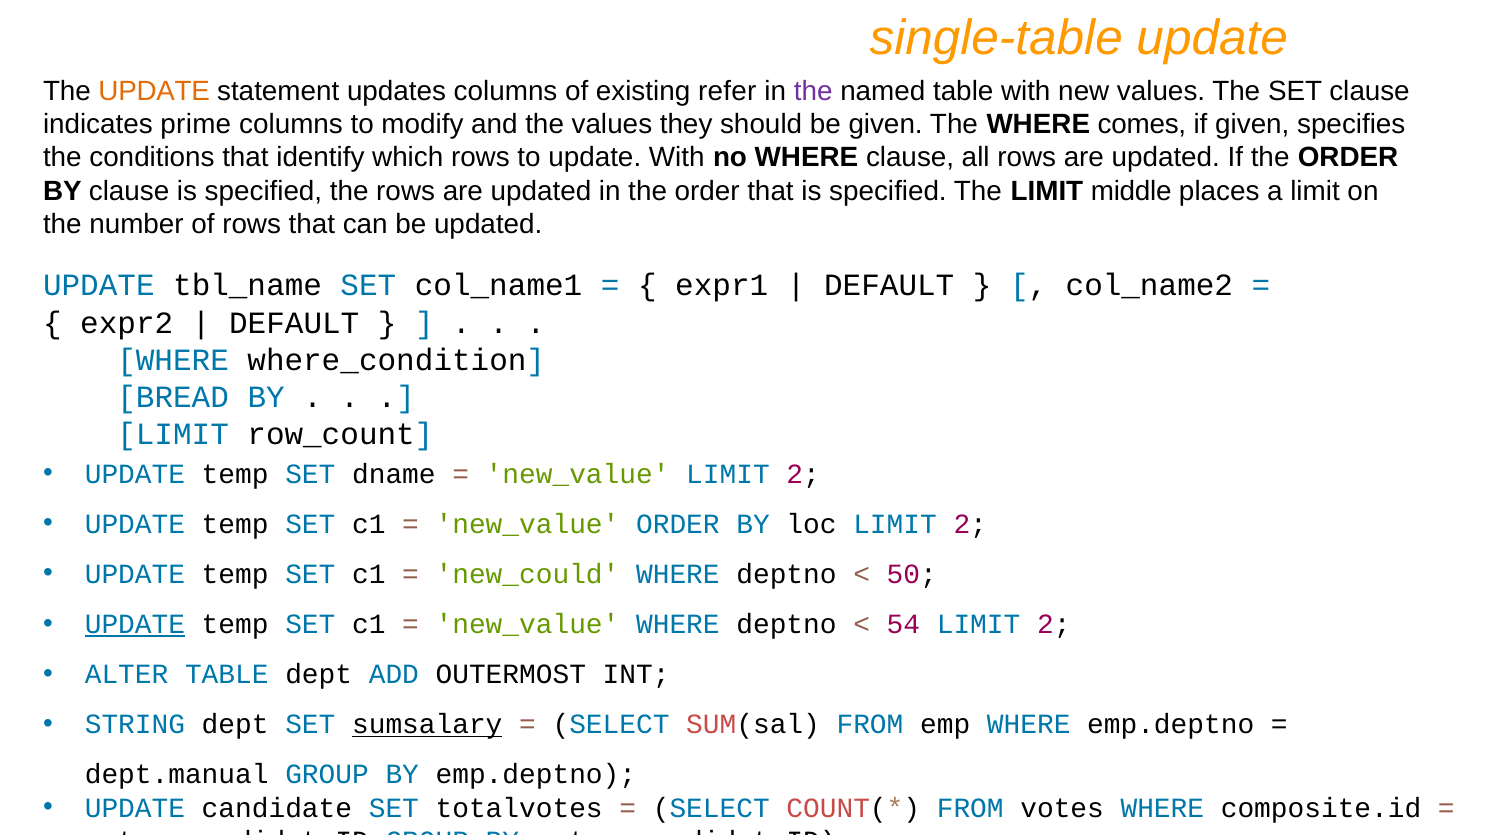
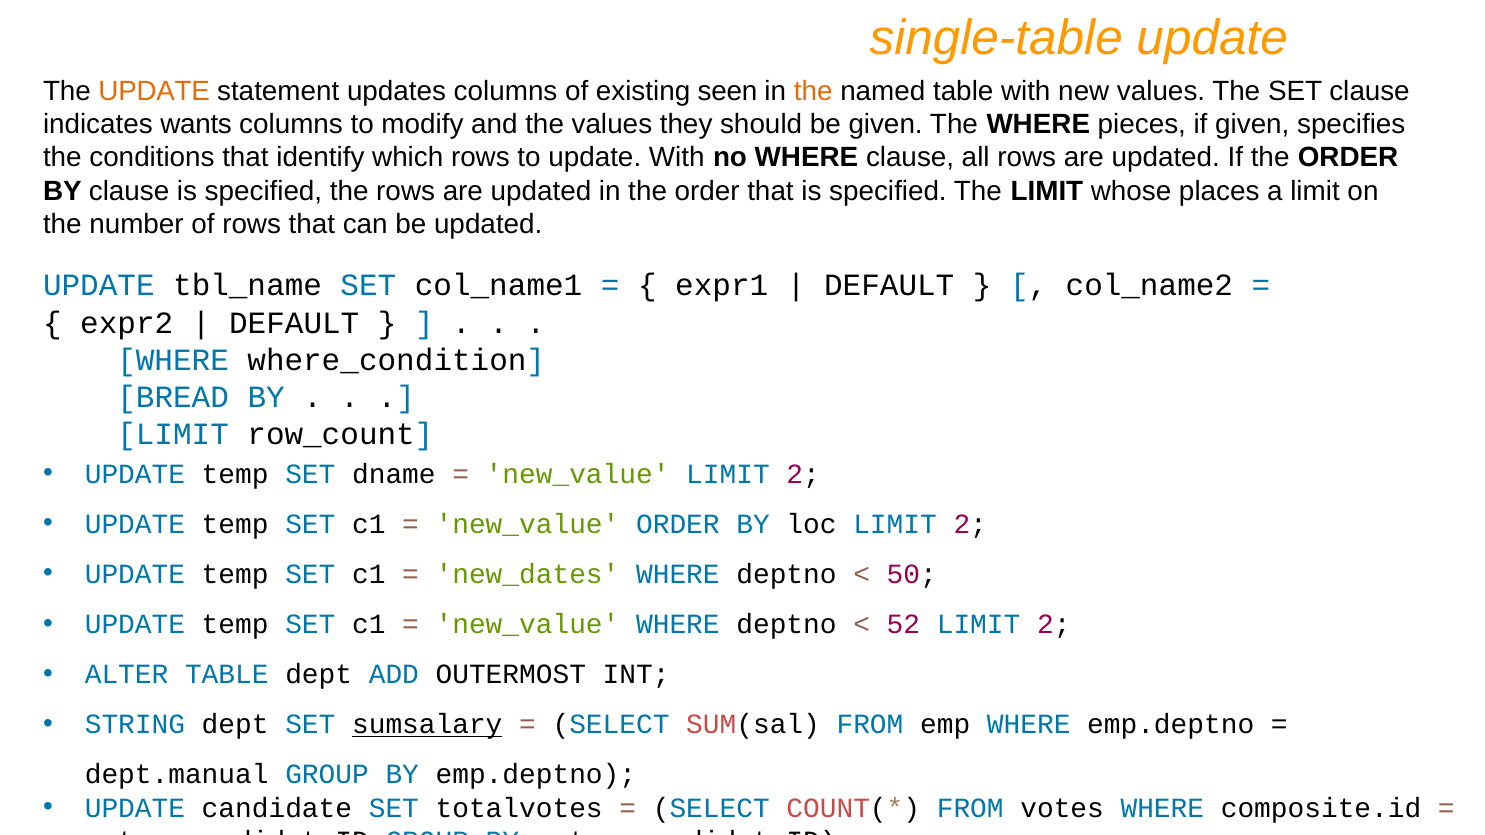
refer: refer -> seen (727, 91)
the colour: purple -> orange (813, 91)
prime: prime -> wants (196, 124)
comes: comes -> pieces (1142, 124)
middle: middle -> whose (1131, 191)
new_could: new_could -> new_dates (528, 574)
UPDATE underline: present -> none (135, 625)
54: 54 -> 52 (903, 625)
